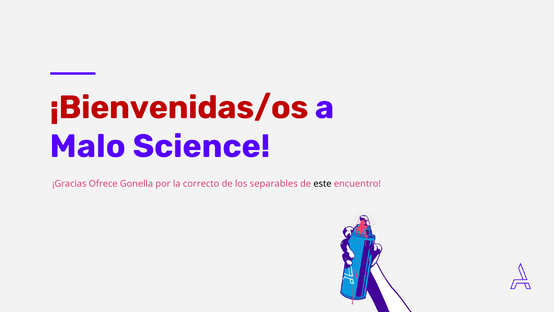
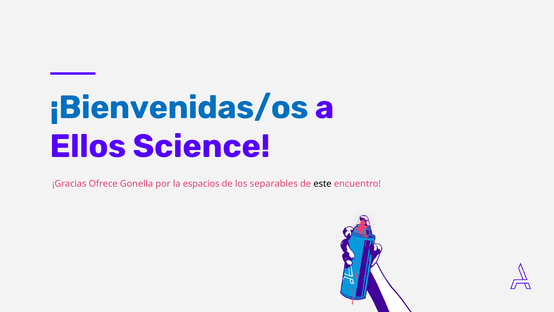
¡Bienvenidas/os colour: red -> blue (179, 107)
Malo: Malo -> Ellos (88, 146)
correcto: correcto -> espacios (201, 183)
